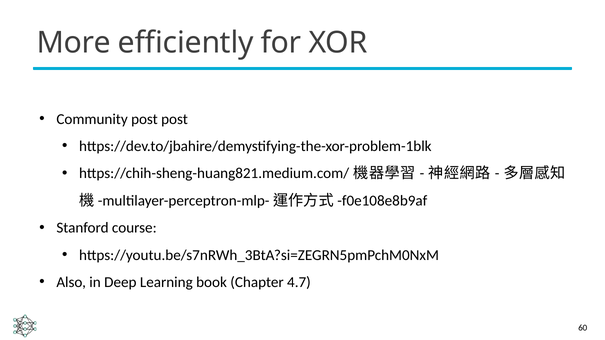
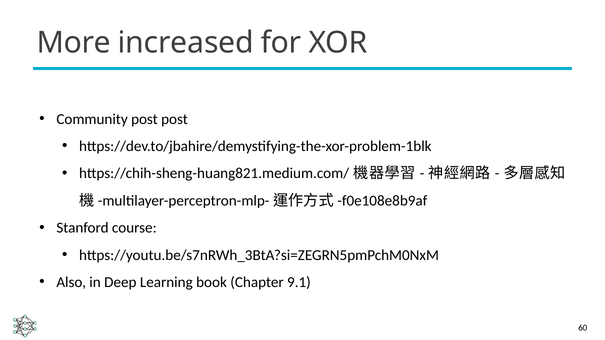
efficiently: efficiently -> increased (186, 43)
4.7: 4.7 -> 9.1 (299, 283)
